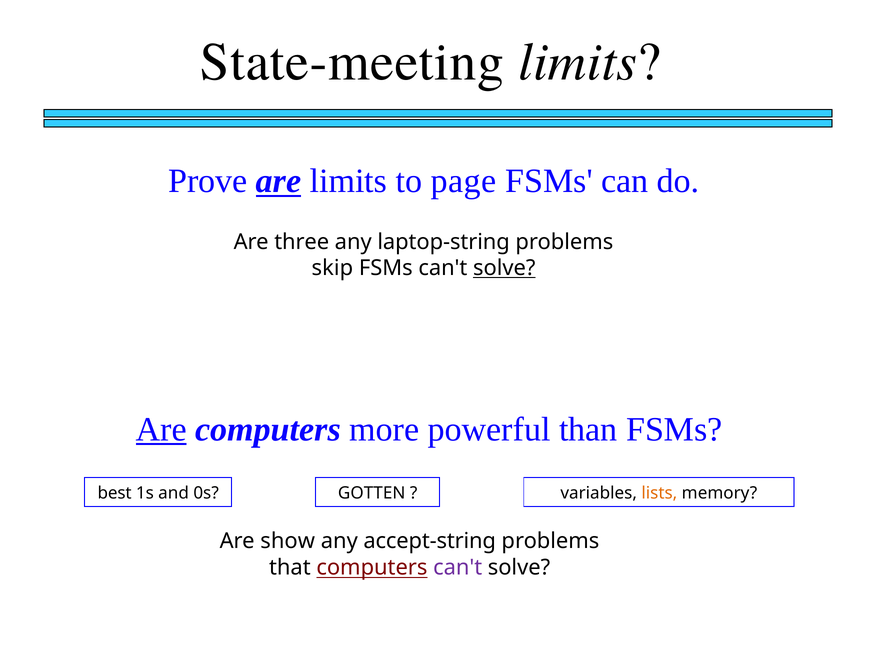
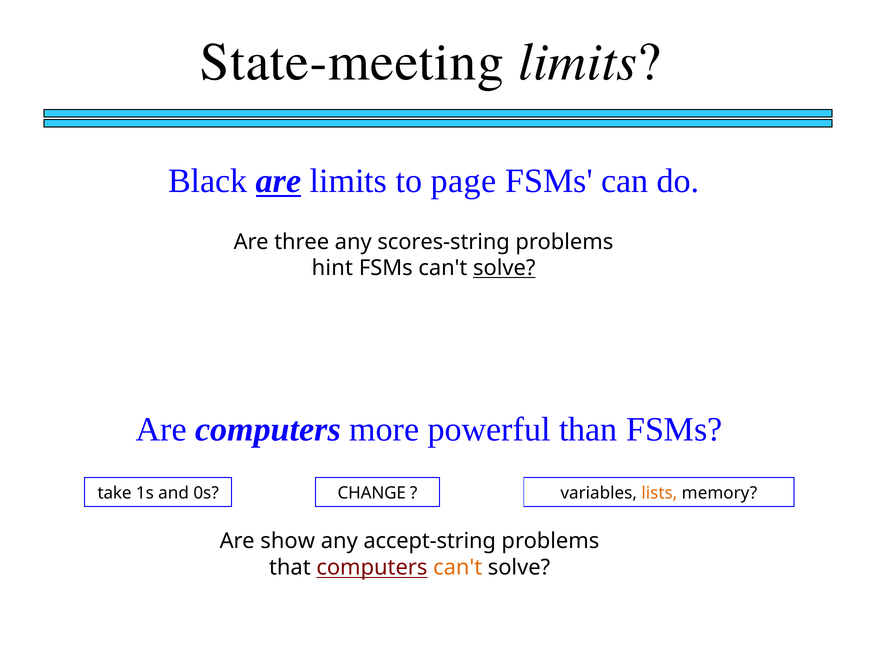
Prove: Prove -> Black (208, 181)
laptop-string: laptop-string -> scores-string (444, 242)
skip: skip -> hint (332, 268)
Are underline: present -> none (161, 429)
best: best -> take (115, 493)
GOTTEN: GOTTEN -> CHANGE (372, 493)
can't colour: purple -> orange (458, 567)
